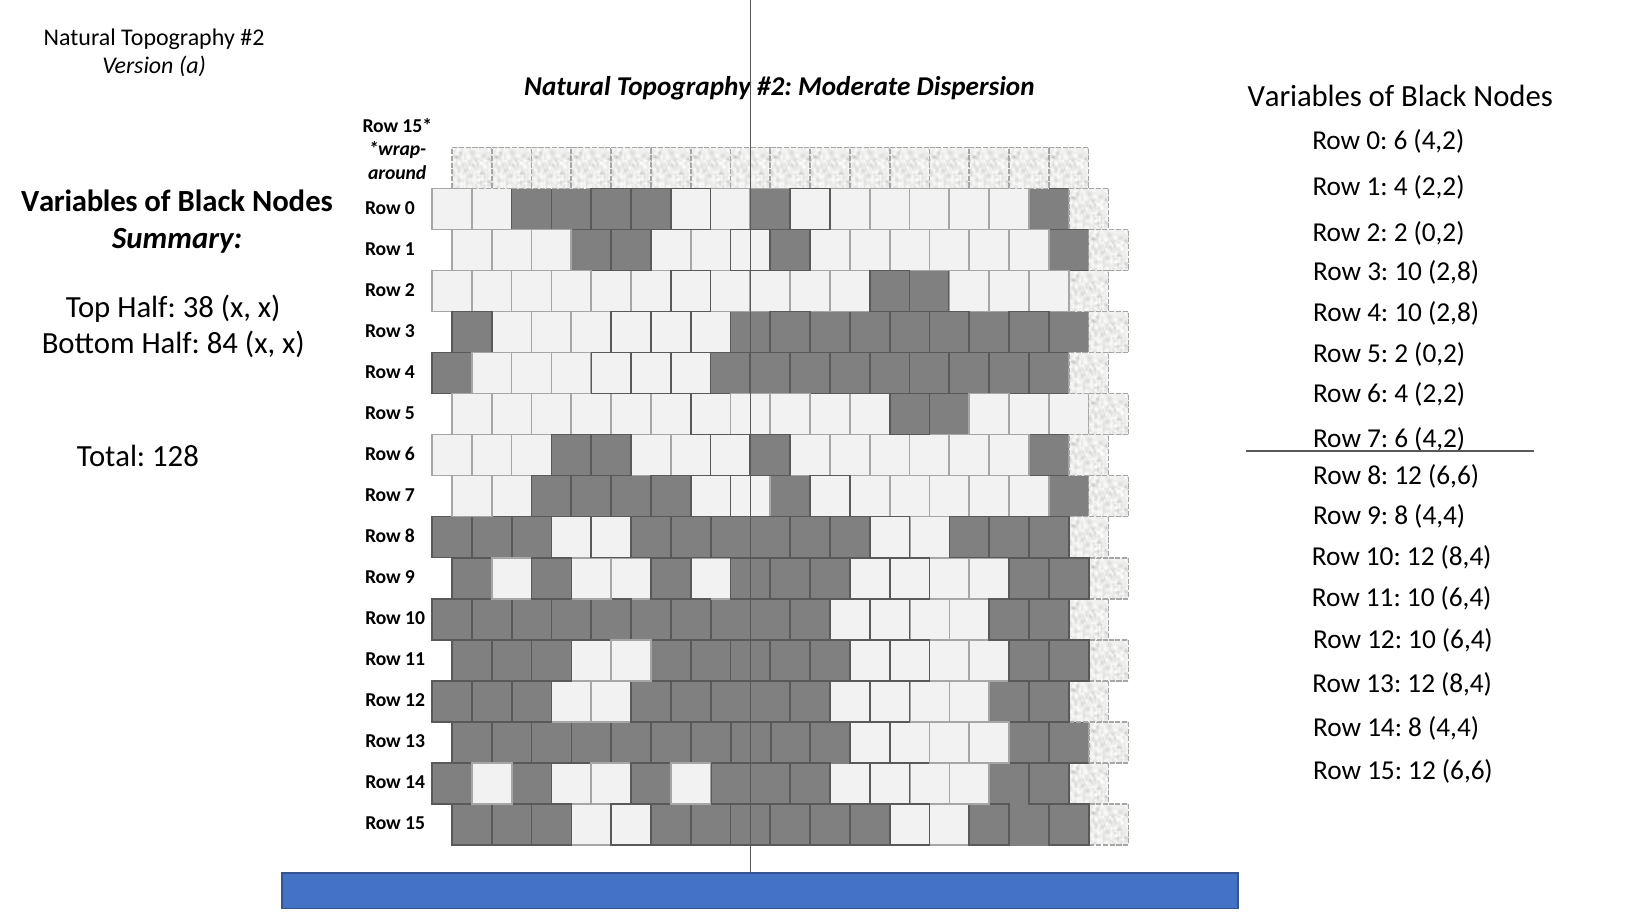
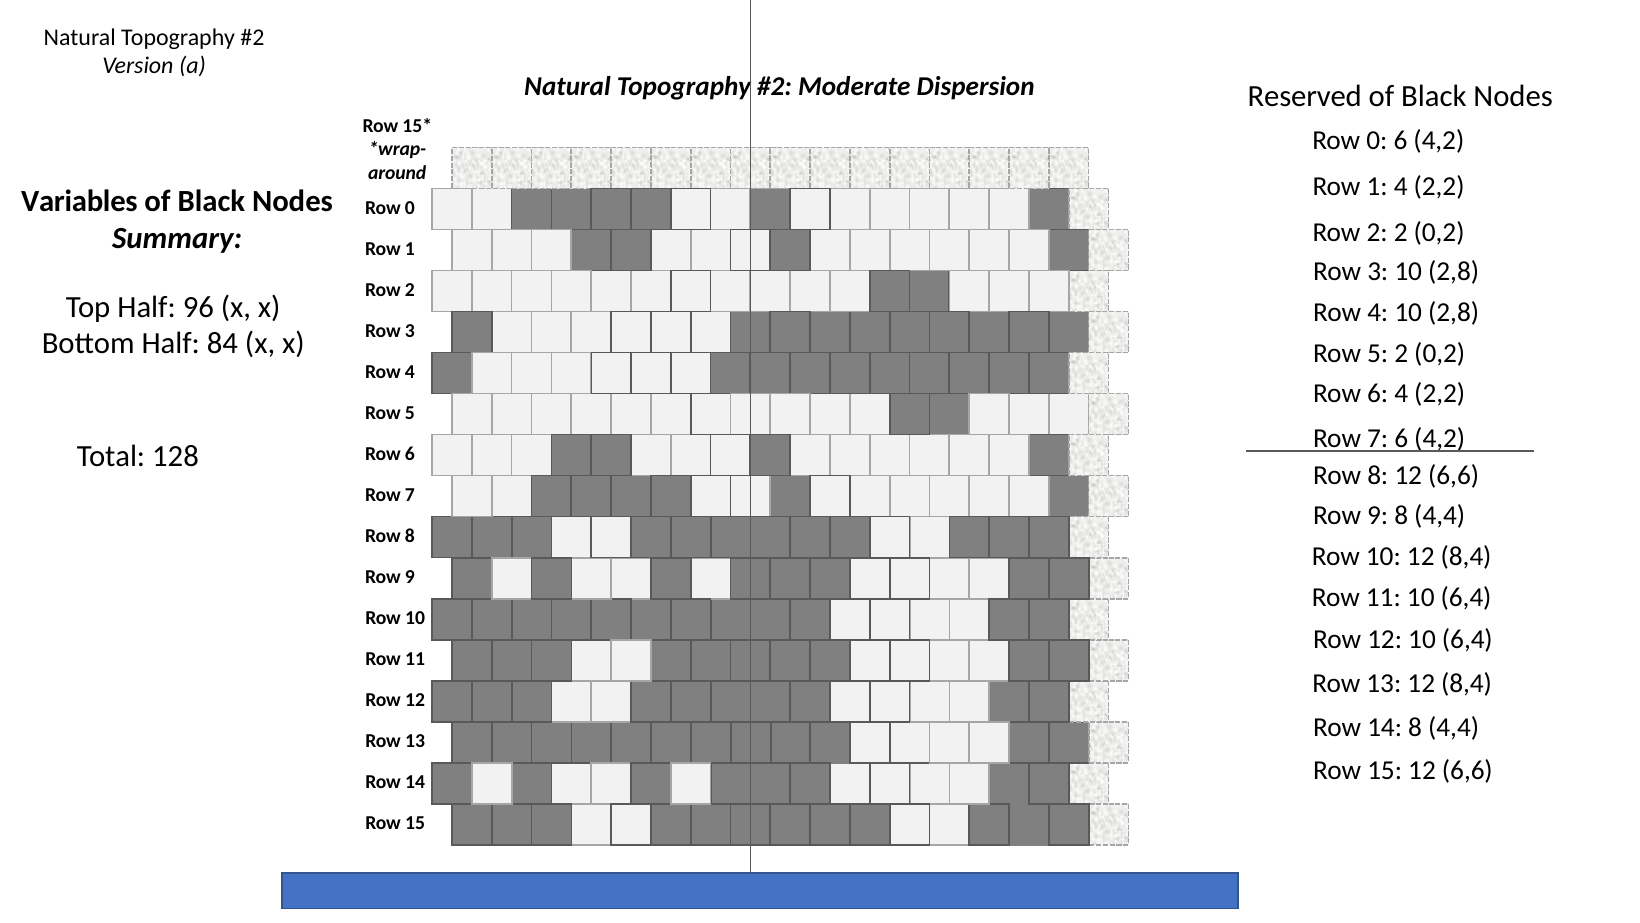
Variables: Variables -> Reserved (1305, 96)
38: 38 -> 96 (198, 307)
